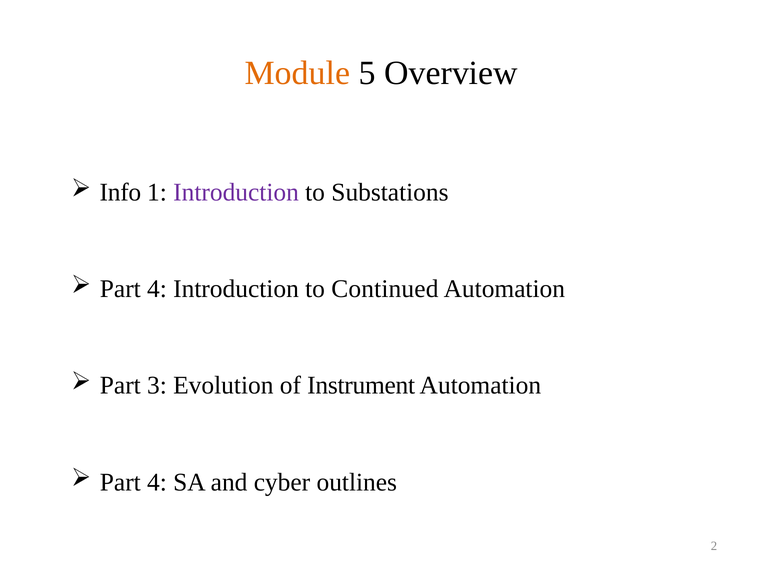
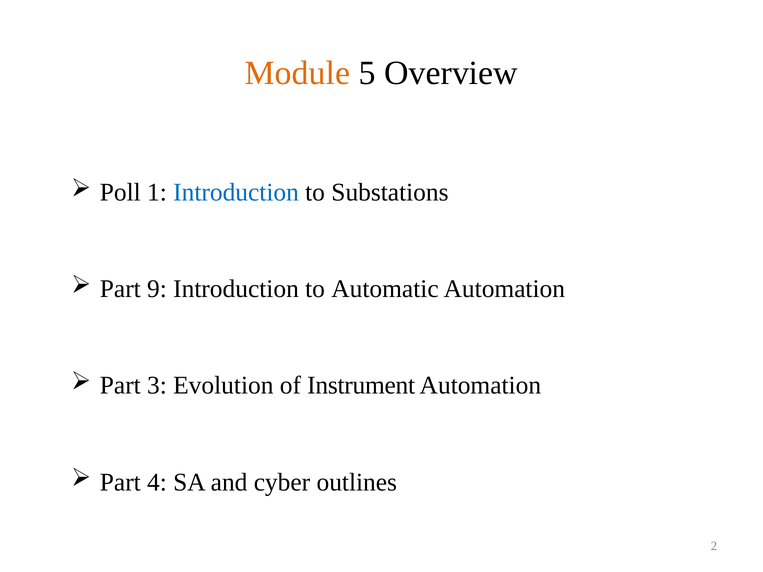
Info: Info -> Poll (120, 193)
Introduction colour: purple -> blue (236, 193)
4: 4 -> 9 (157, 289)
Continued: Continued -> Automatic (385, 289)
